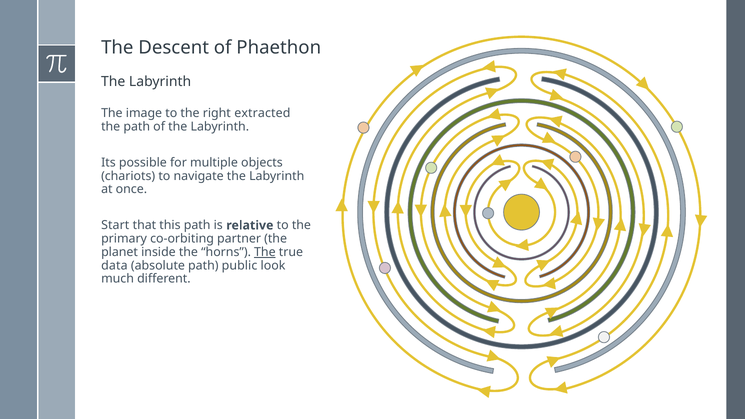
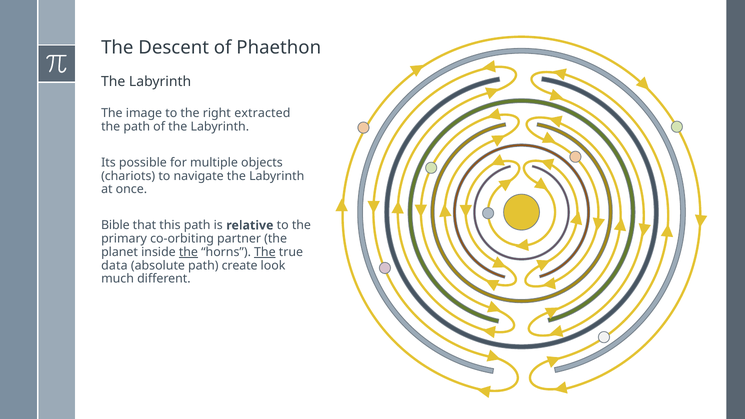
Start: Start -> Bible (115, 225)
the underline: none -> present (188, 252)
public: public -> create (240, 266)
